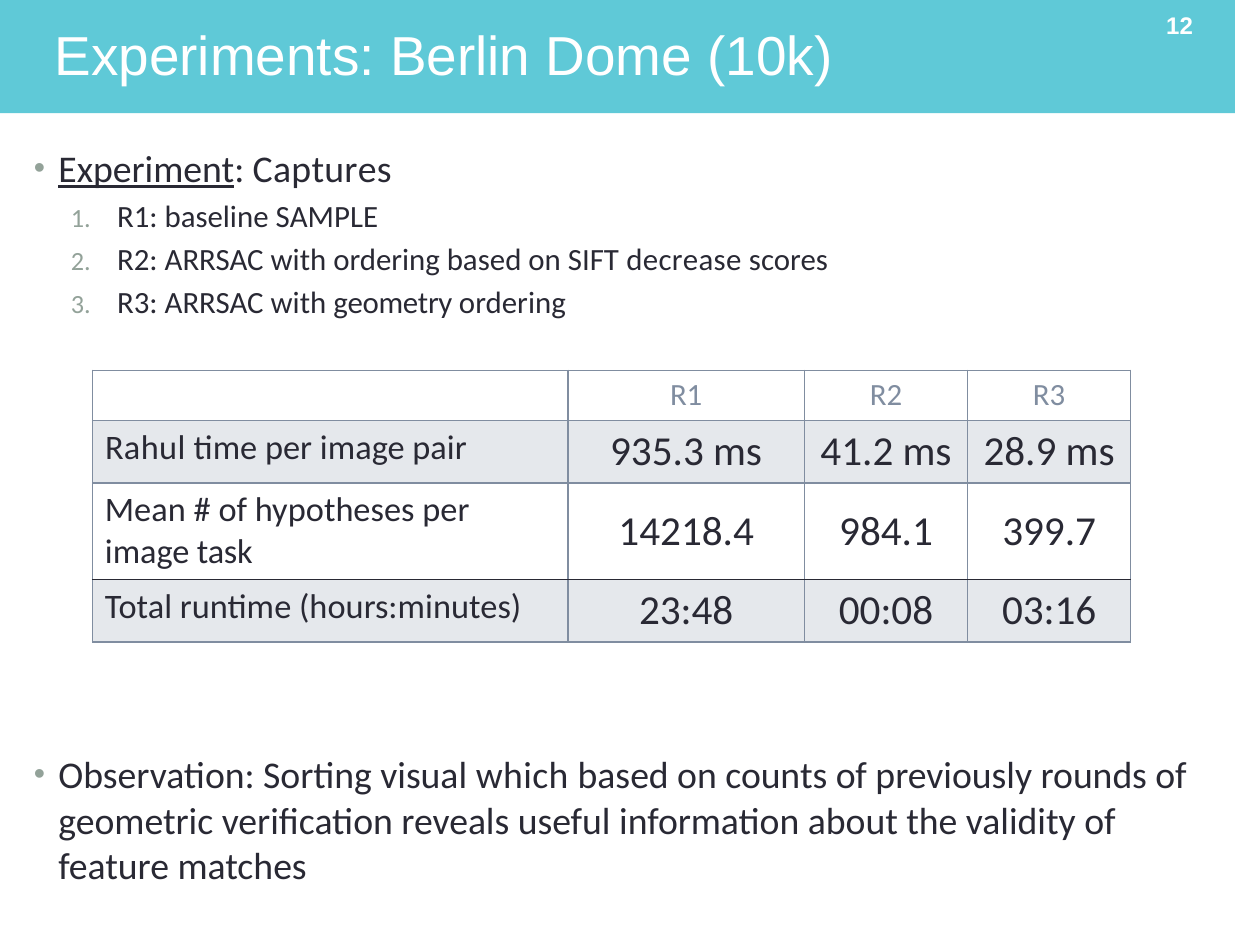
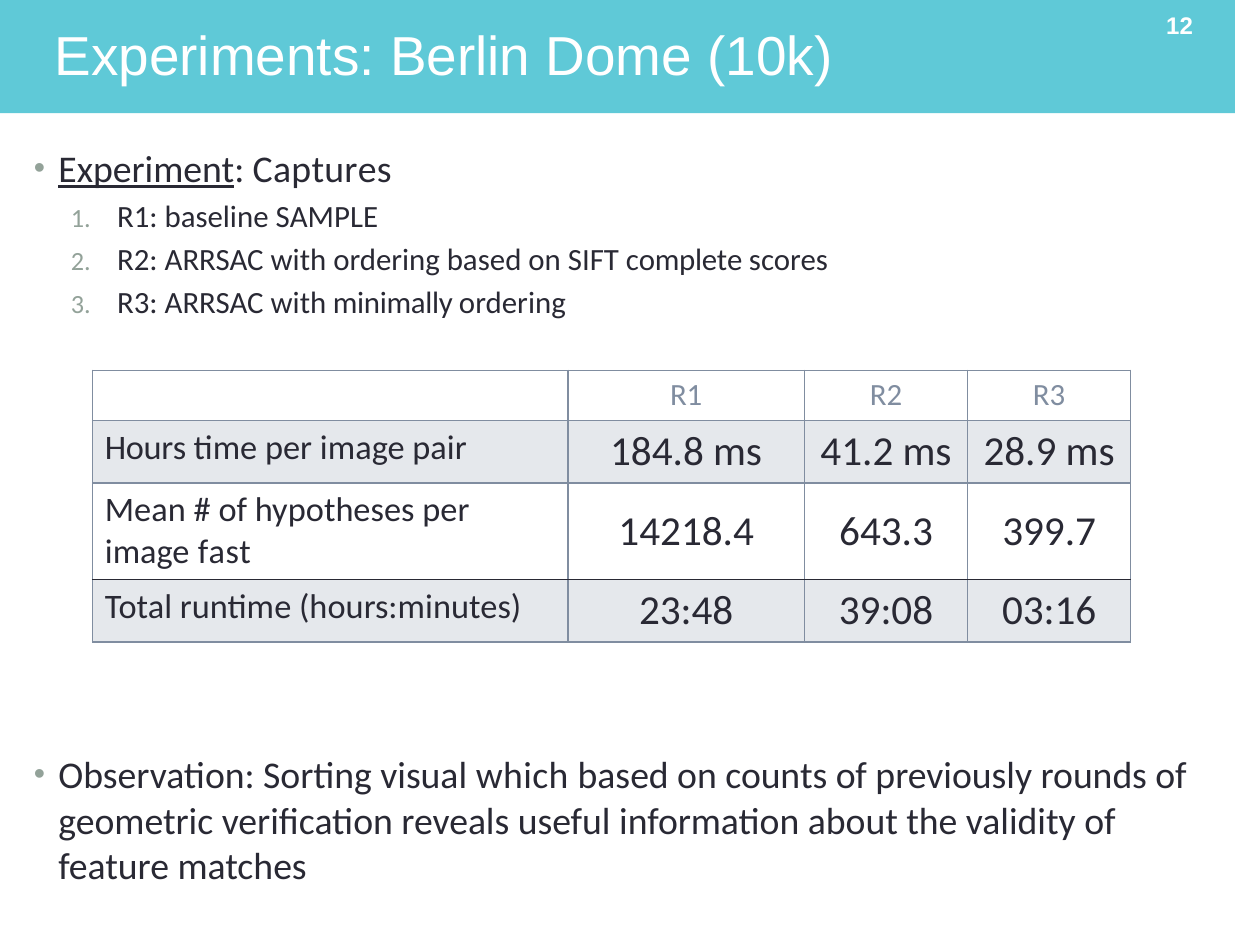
decrease: decrease -> complete (684, 260)
geometry: geometry -> minimally (393, 303)
Rahul: Rahul -> Hours (146, 448)
935.3: 935.3 -> 184.8 (657, 452)
task: task -> fast (224, 553)
984.1: 984.1 -> 643.3 (886, 532)
00:08: 00:08 -> 39:08 (886, 611)
